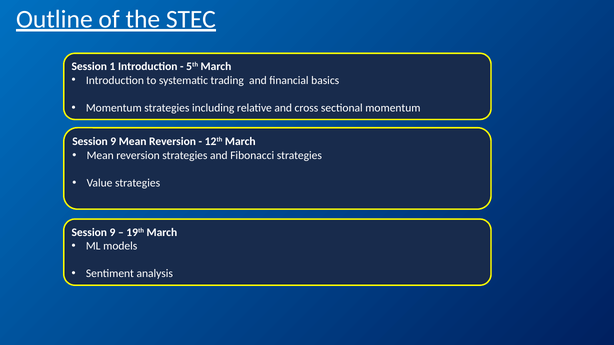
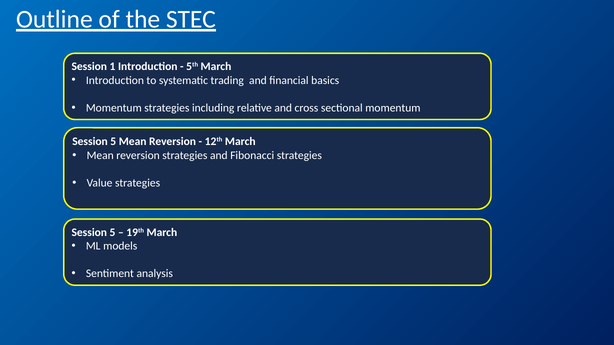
9: 9 -> 5 (113, 142)
9: 9 -> 5 (113, 232)
